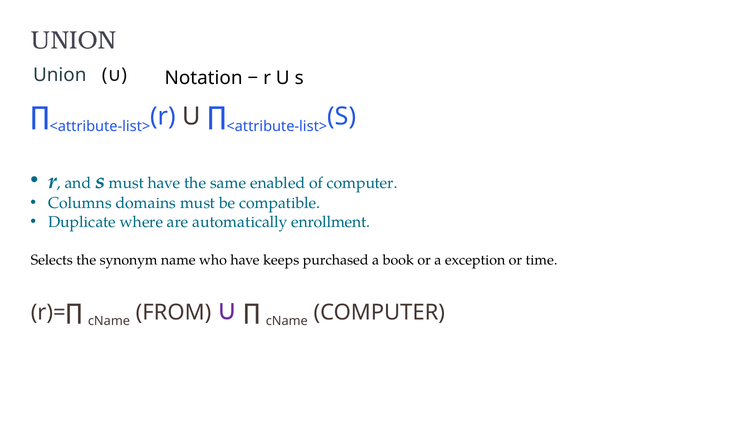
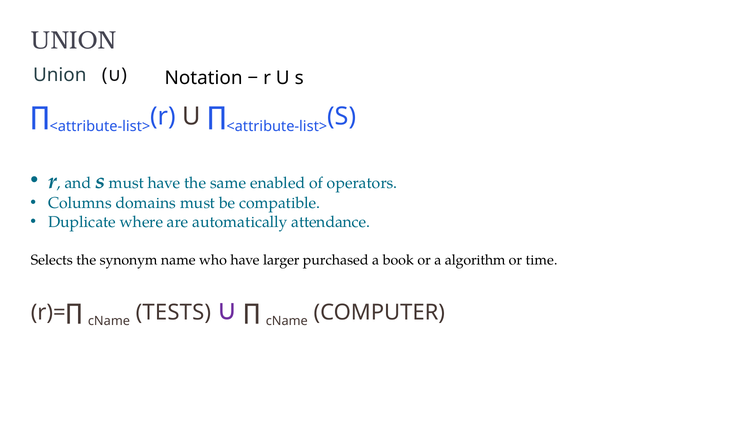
of computer: computer -> operators (362, 183)
enrollment: enrollment -> attendance (331, 222)
keeps: keeps -> larger (281, 260)
exception: exception -> algorithm (475, 260)
FROM: FROM -> TESTS (173, 313)
